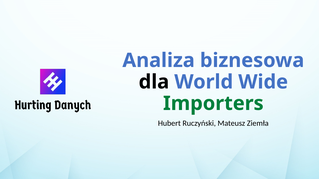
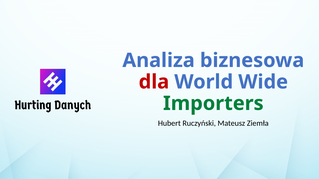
dla colour: black -> red (154, 82)
